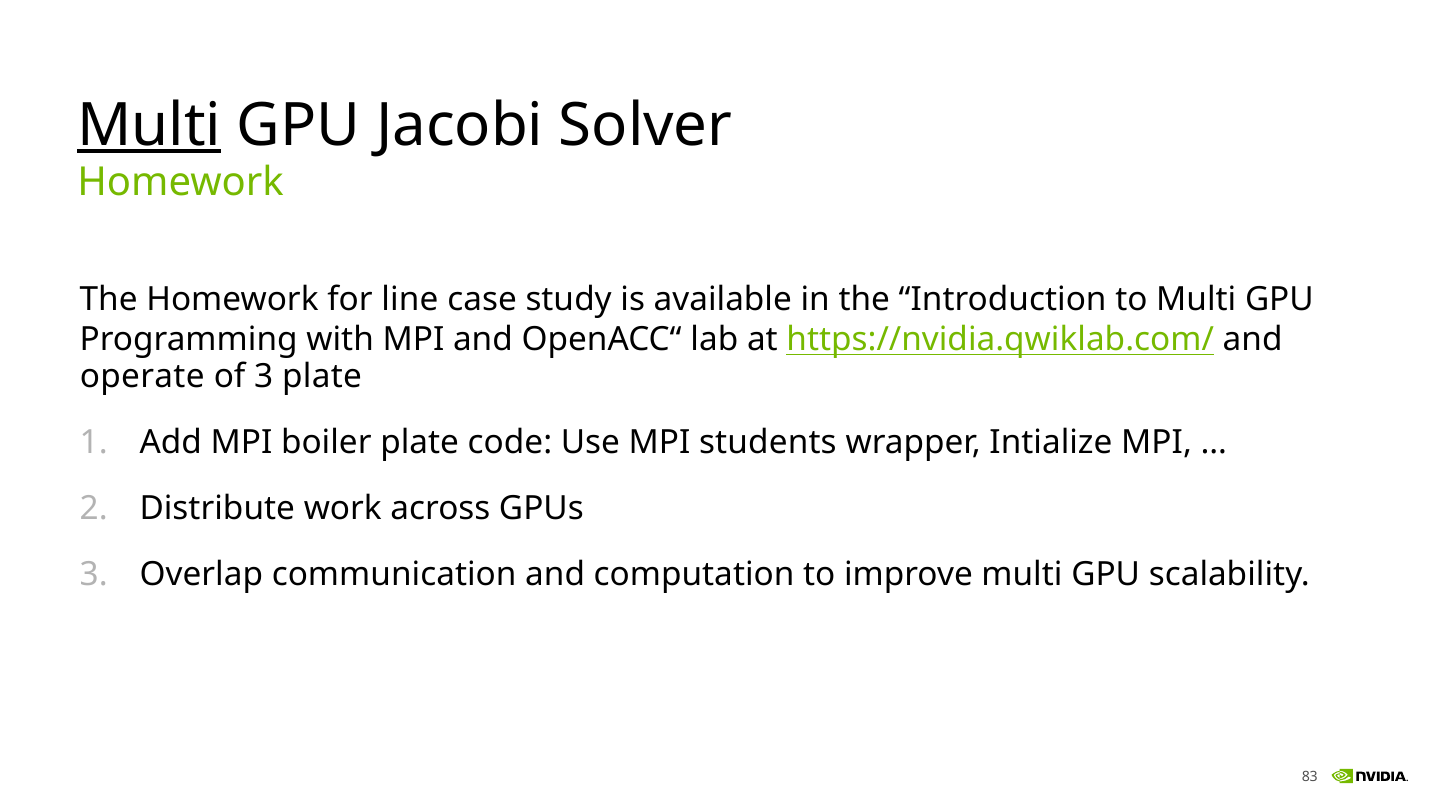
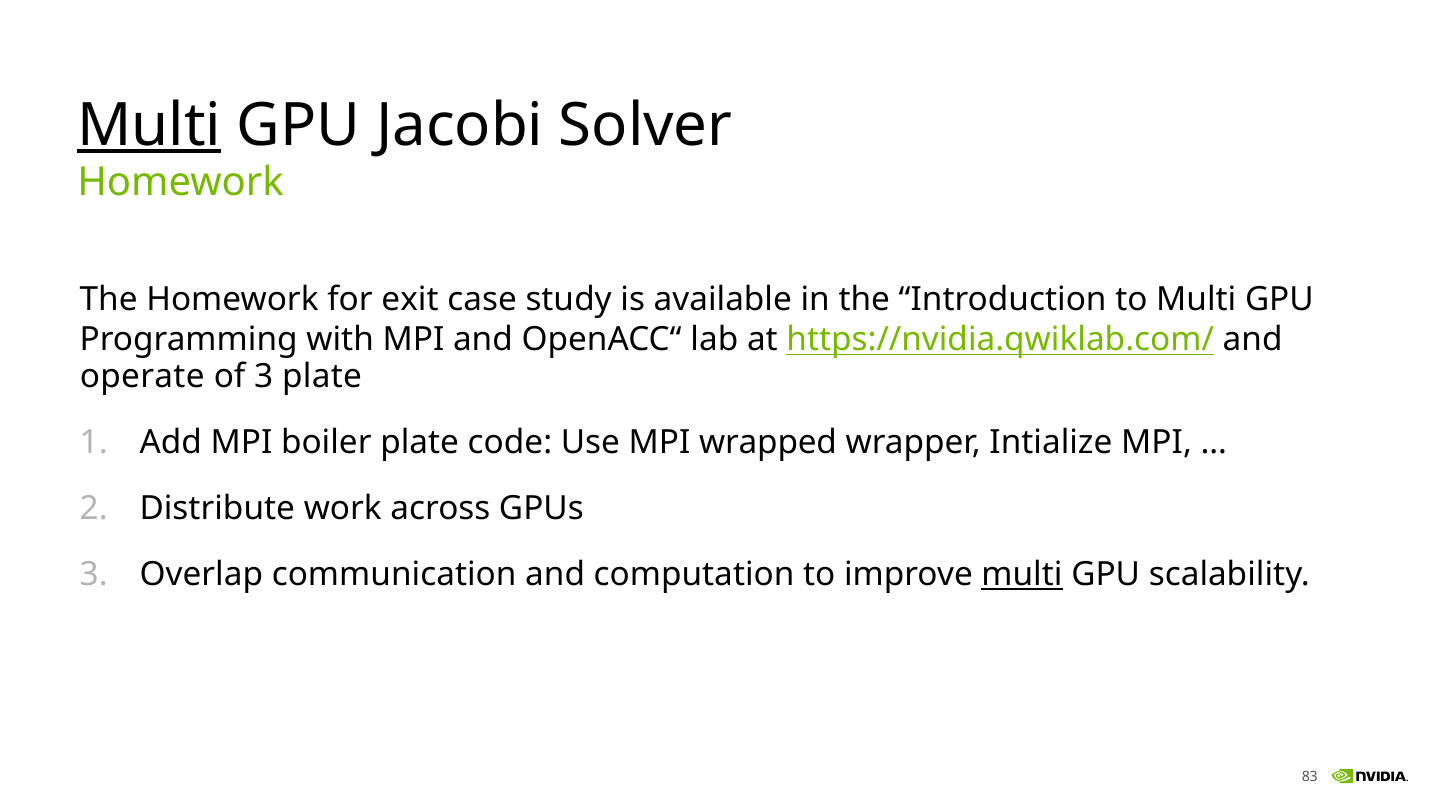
line: line -> exit (410, 300)
students: students -> wrapped (768, 443)
multi underline: none -> present (1022, 575)
